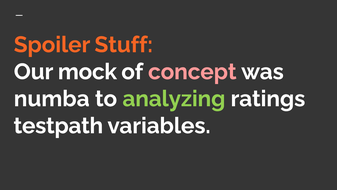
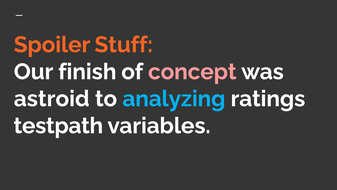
mock: mock -> finish (87, 72)
numba: numba -> astroid (52, 99)
analyzing colour: light green -> light blue (174, 99)
